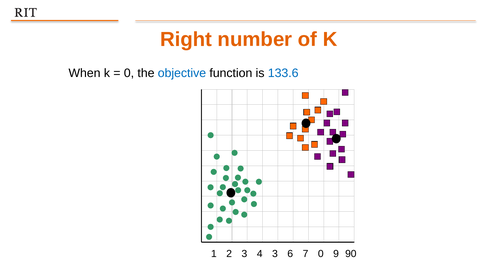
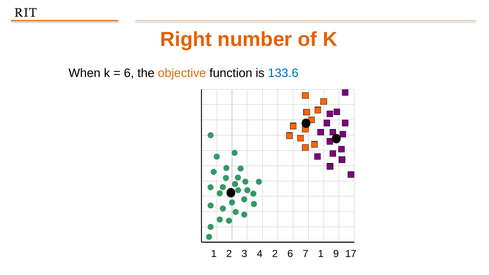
0: 0 -> 6 (129, 73)
objective colour: blue -> orange (182, 73)
4 3: 3 -> 2 (275, 254)
7 0: 0 -> 1 (321, 254)
90: 90 -> 17 (351, 254)
